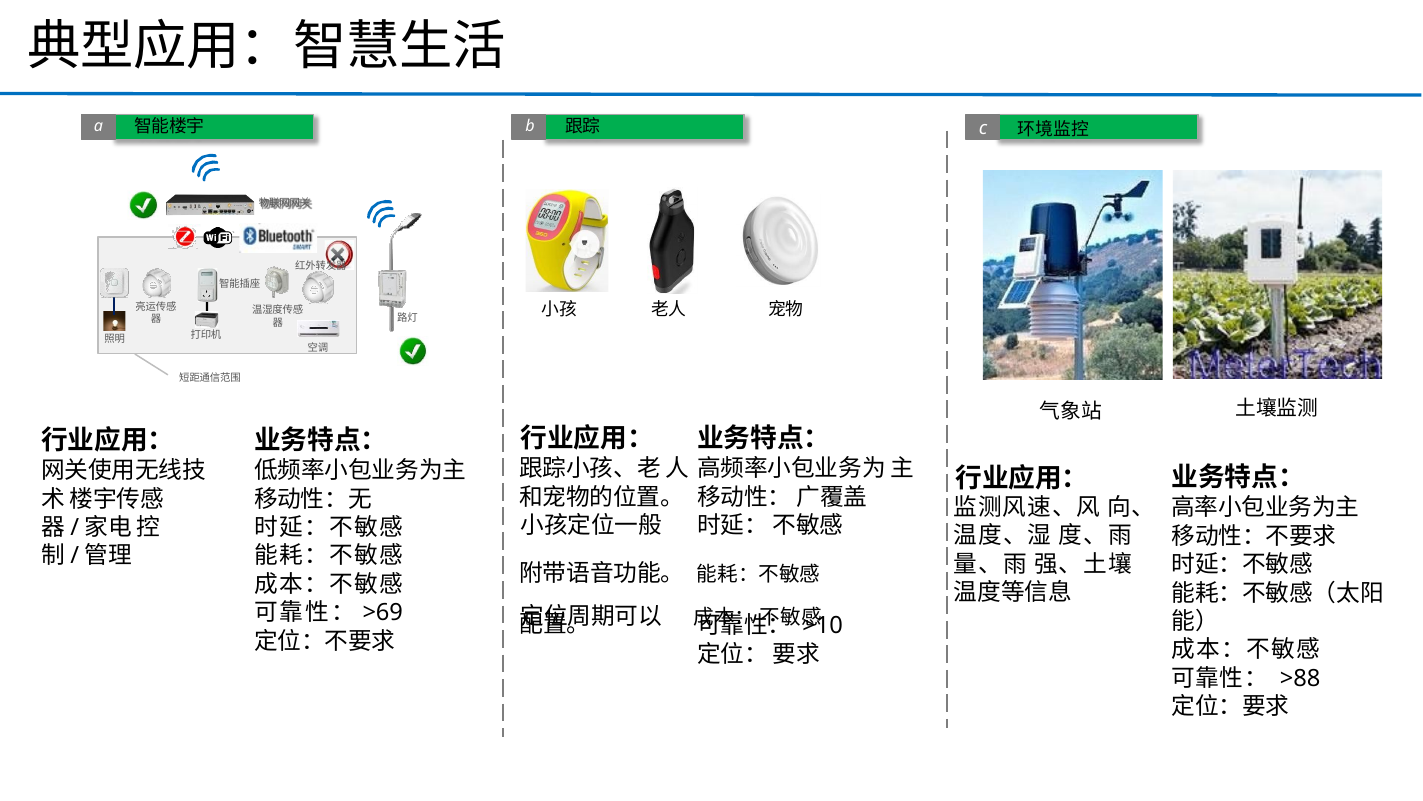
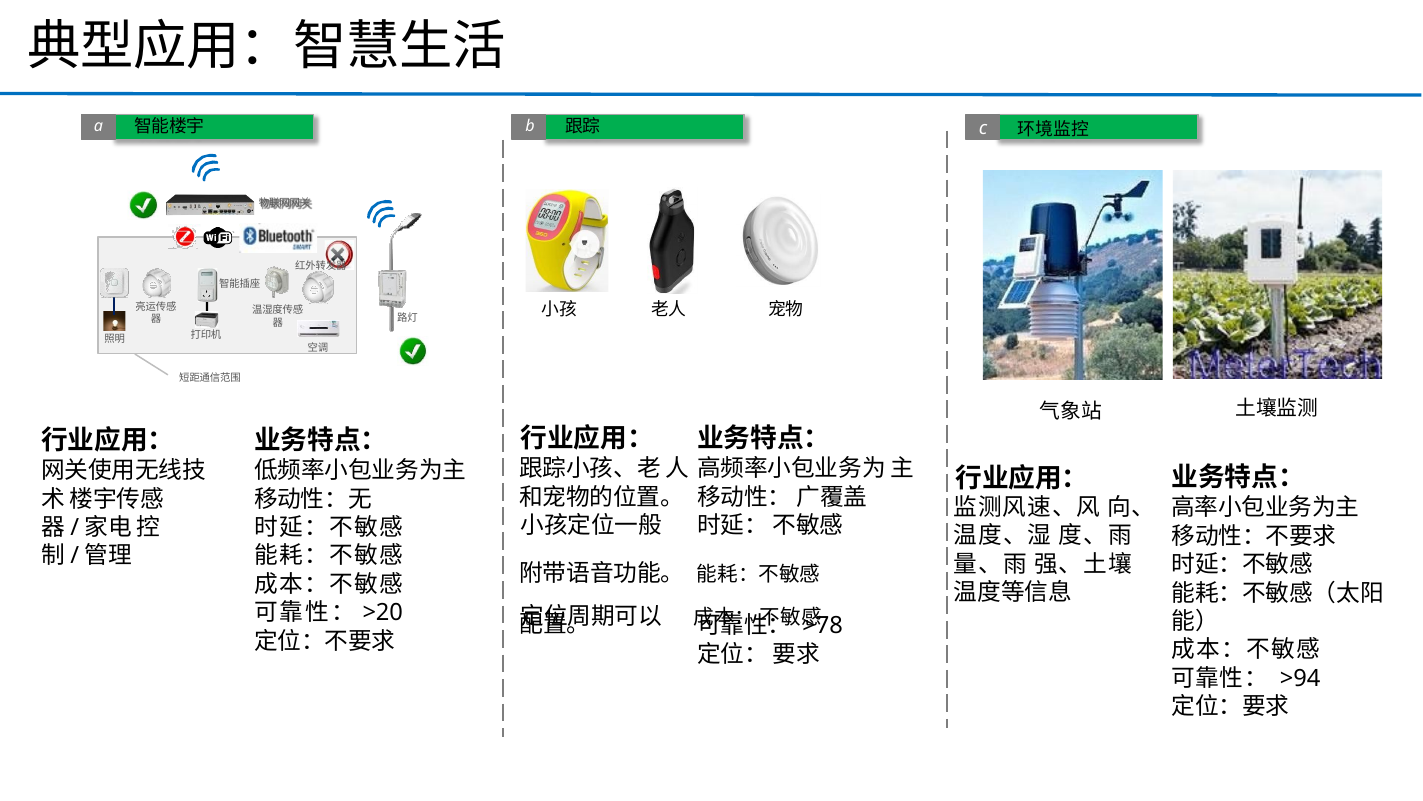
>69: >69 -> >20 (383, 613)
>10: >10 -> >78 (823, 626)
>88: >88 -> >94 (1300, 678)
